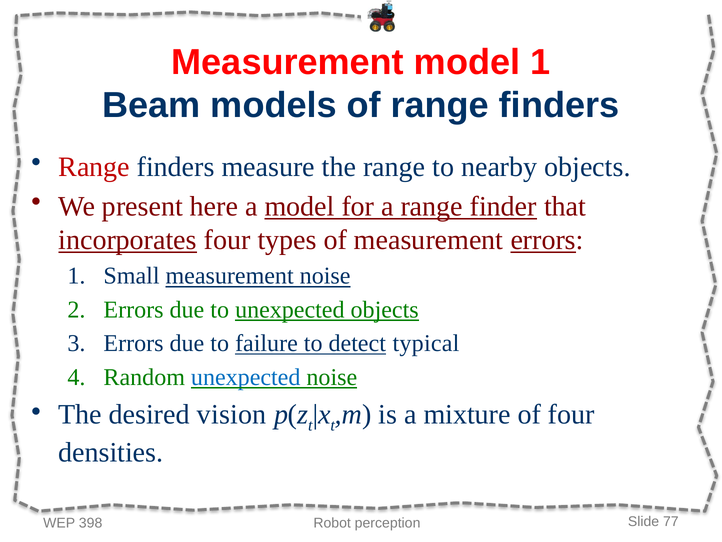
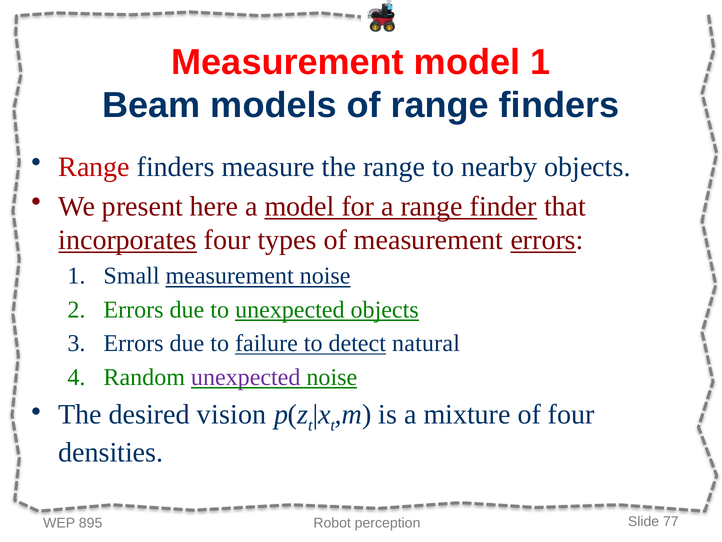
typical: typical -> natural (426, 343)
unexpected colour: blue -> purple (246, 377)
398: 398 -> 895 (91, 523)
